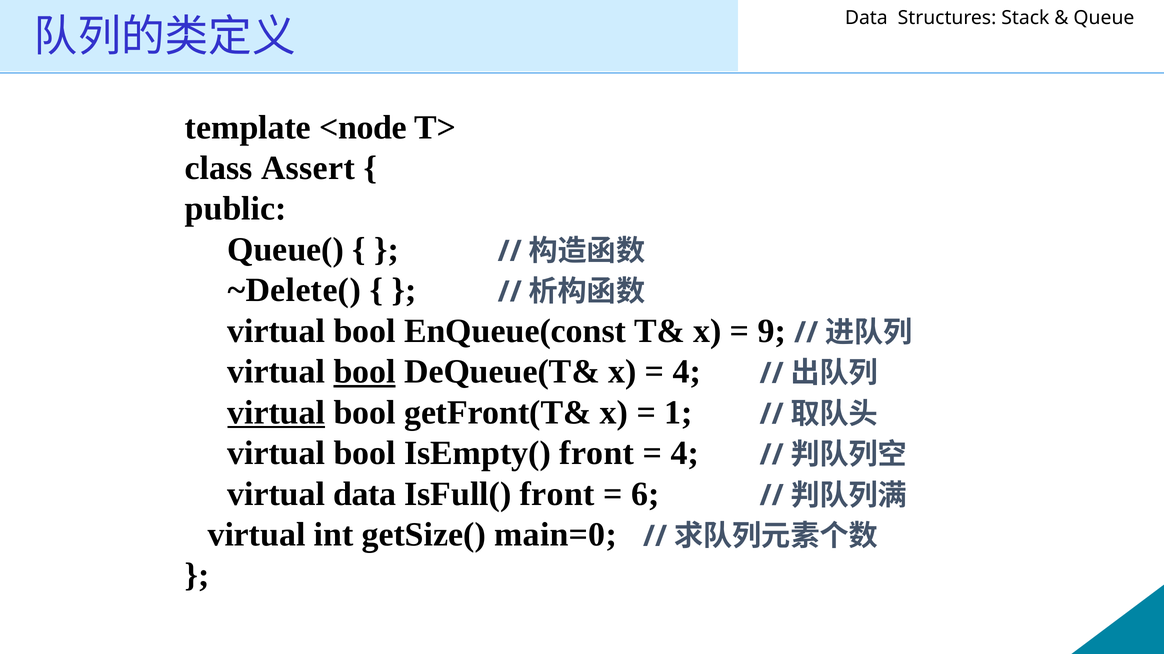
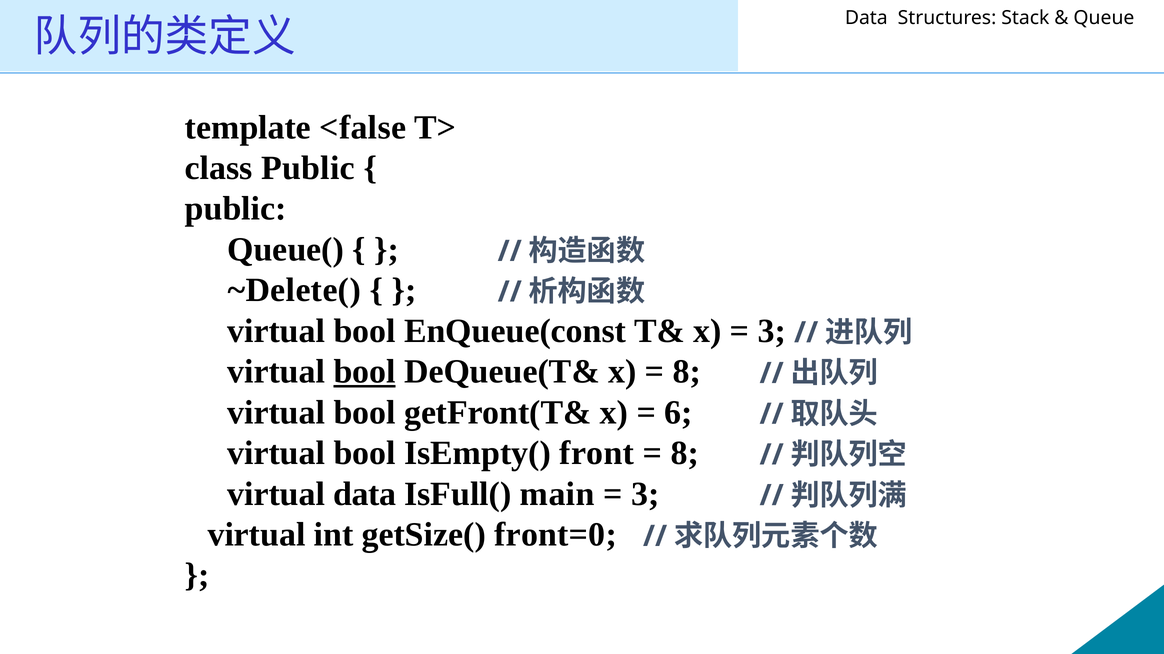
<node: <node -> <false (363, 128)
class Assert: Assert -> Public (308, 168)
9: 9 -> 3 (772, 331)
4: 4 -> 8 (687, 372)
virtual underline: present -> none (276, 413)
1: 1 -> 6 (679, 413)
4: 4 -> 8 (685, 454)
IsFull( front: front -> main (557, 494)
6: 6 -> 3 (645, 494)
main=0: main=0 -> front=0 (556, 535)
